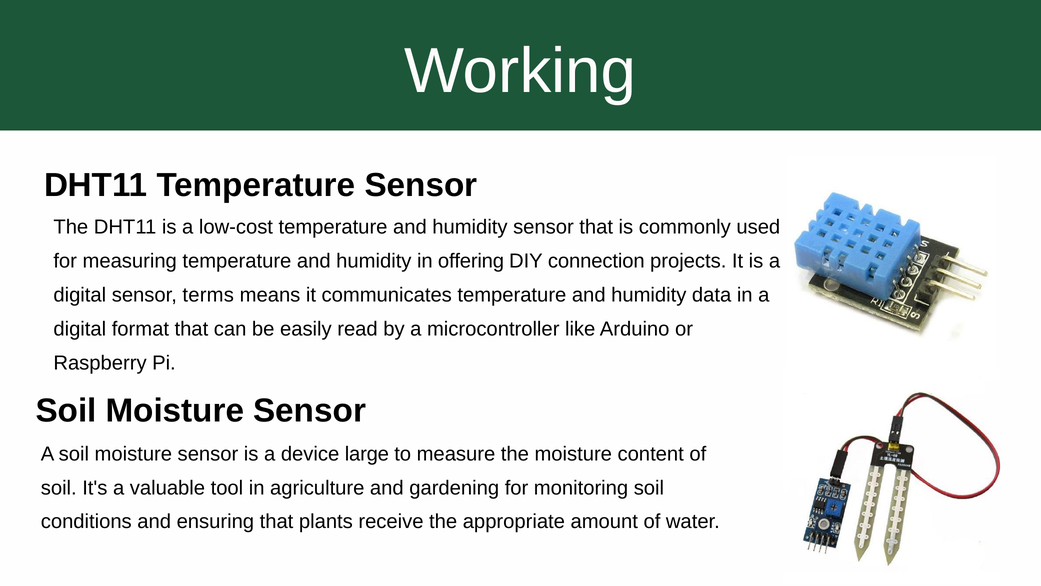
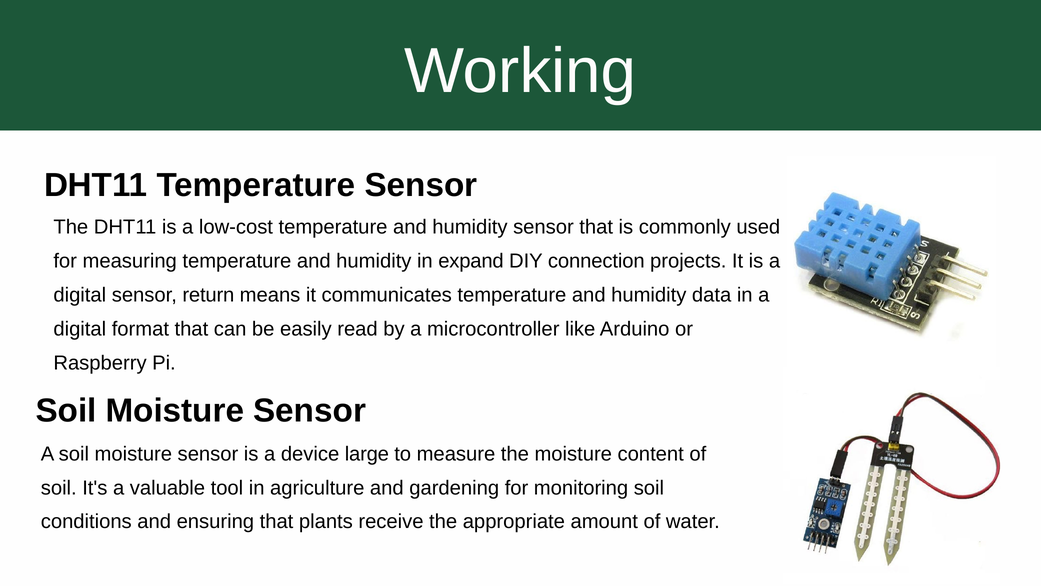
offering: offering -> expand (471, 261)
terms: terms -> return (208, 295)
